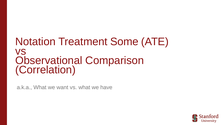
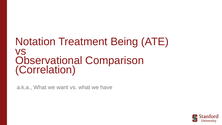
Some: Some -> Being (124, 42)
